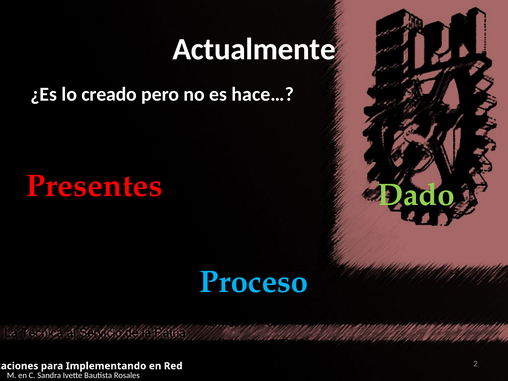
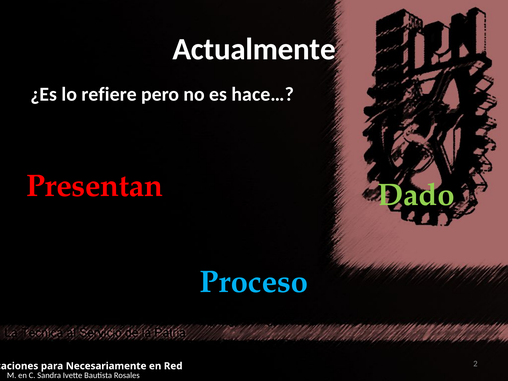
creado: creado -> refiere (109, 94)
Presentes: Presentes -> Presentan (95, 186)
Implementando: Implementando -> Necesariamente (106, 366)
